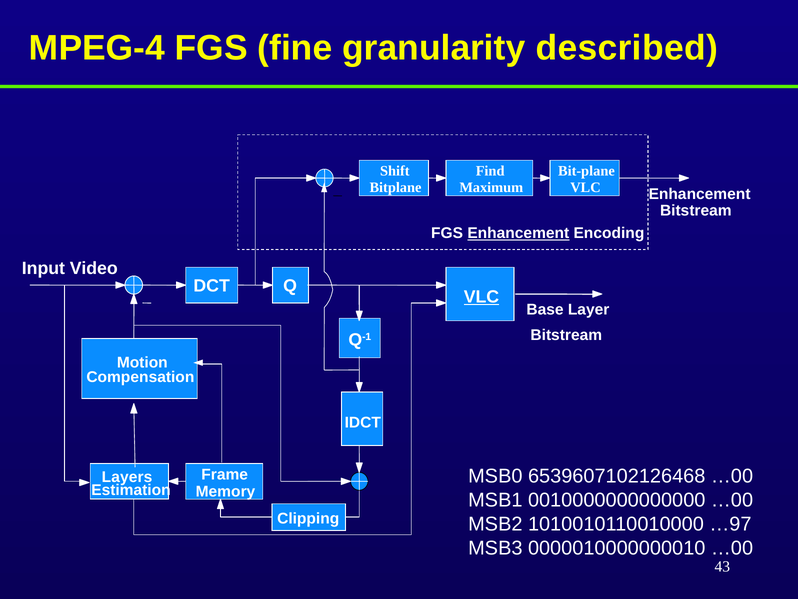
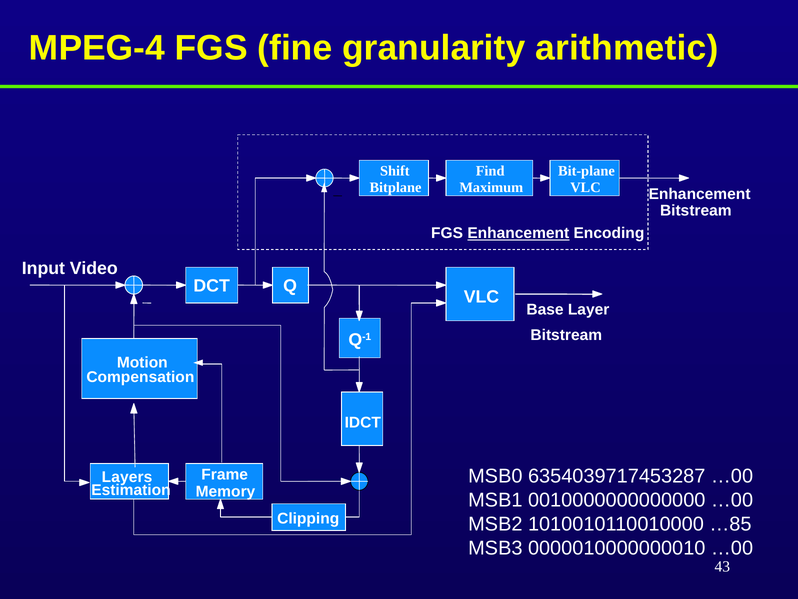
described: described -> arithmetic (627, 48)
VLC underline: present -> none (481, 296)
6539607102126468: 6539607102126468 -> 6354039717453287 (617, 476)
…97: …97 -> …85 (730, 524)
